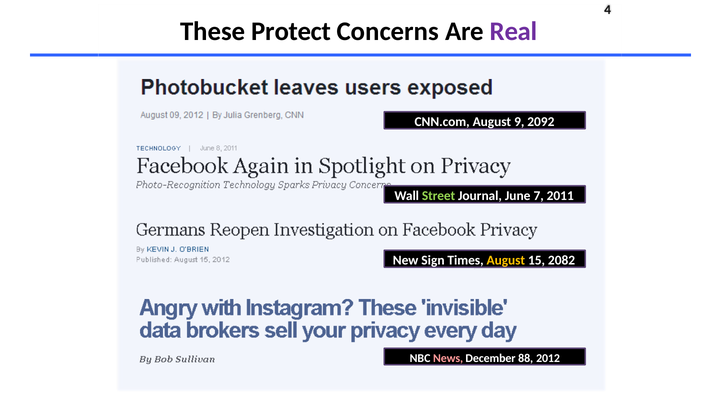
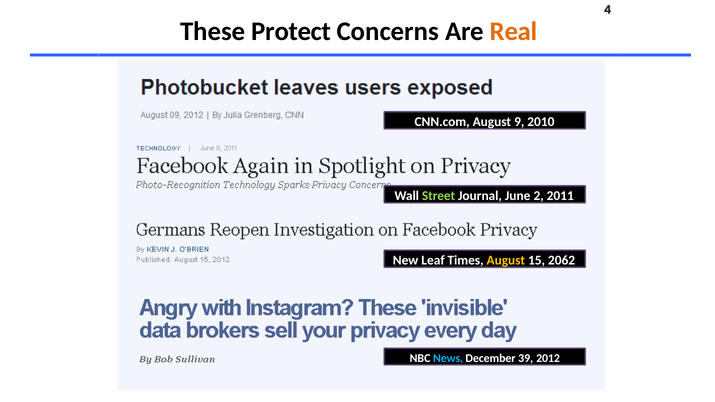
Real colour: purple -> orange (514, 31)
2092: 2092 -> 2010 (541, 122)
7: 7 -> 2 (539, 196)
Sign: Sign -> Leaf (433, 260)
2082: 2082 -> 2062 (562, 260)
News colour: pink -> light blue (448, 359)
88: 88 -> 39 (526, 359)
